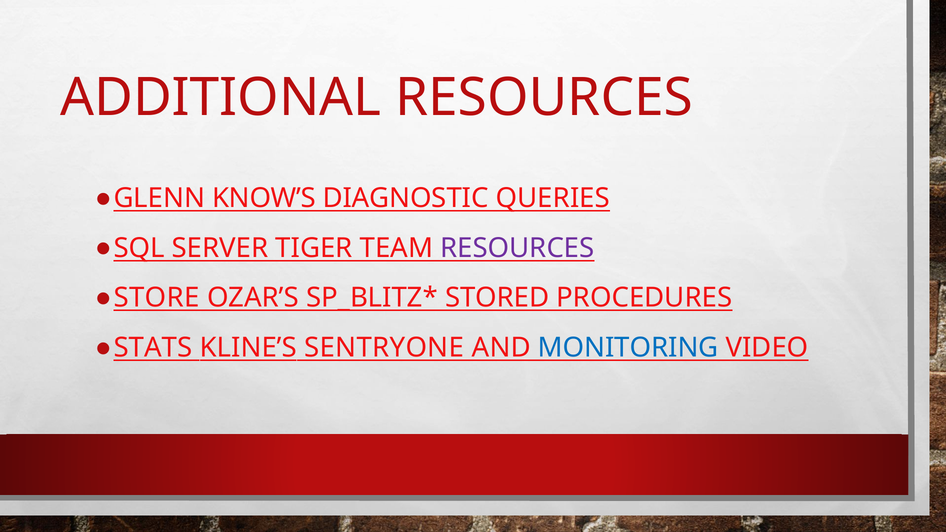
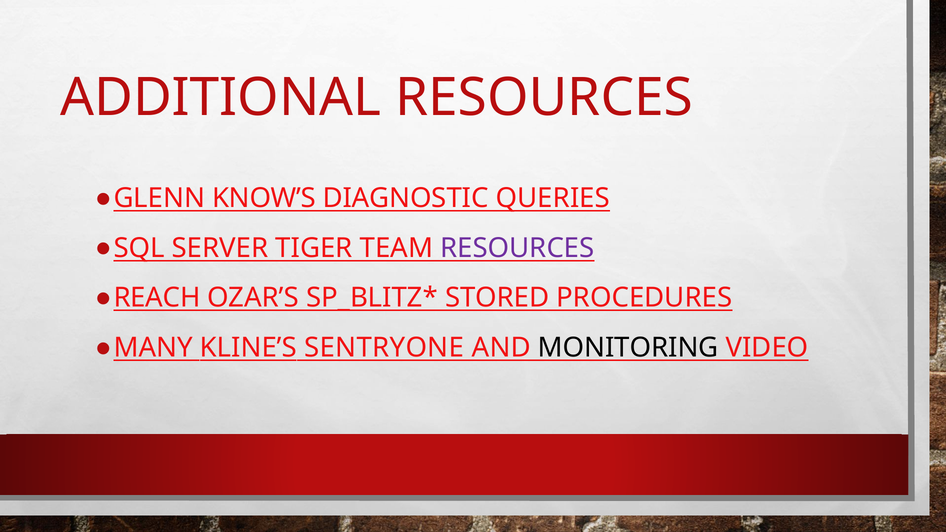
STORE: STORE -> REACH (157, 298)
STATS: STATS -> MANY (153, 348)
MONITORING colour: blue -> black (628, 348)
